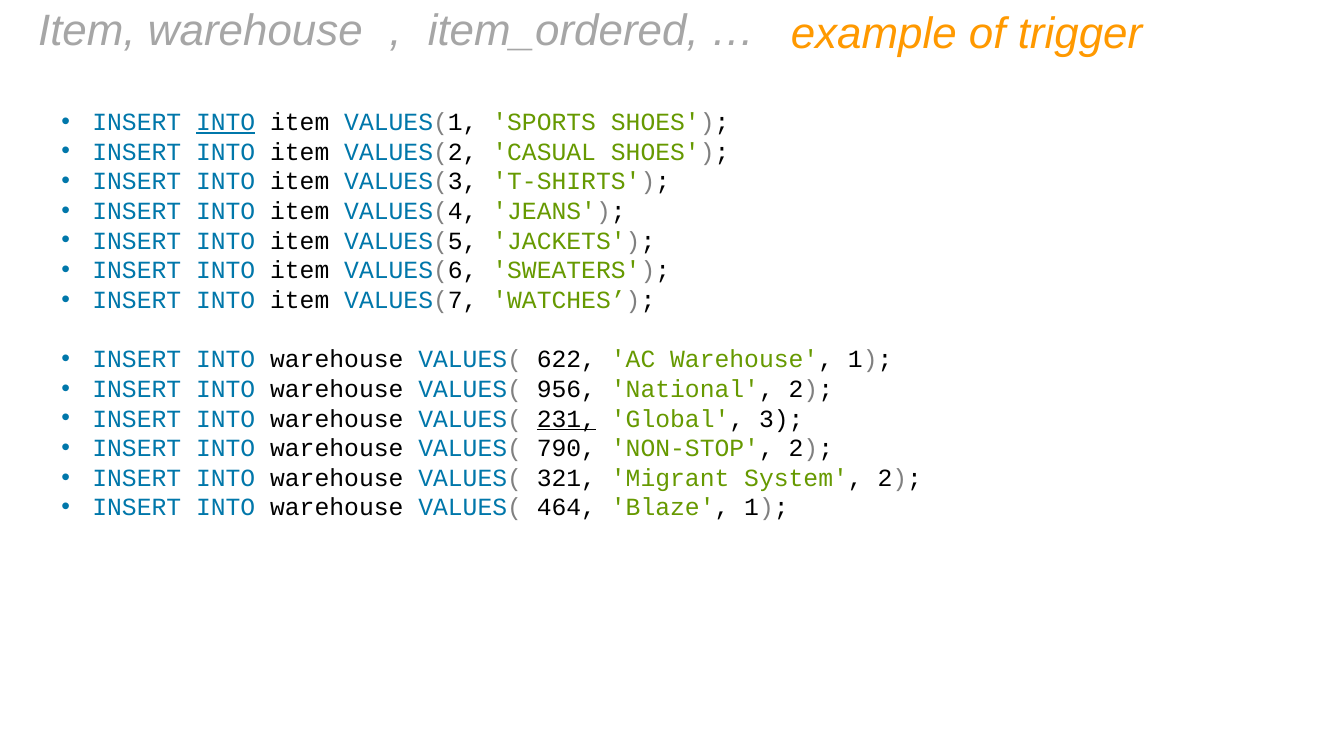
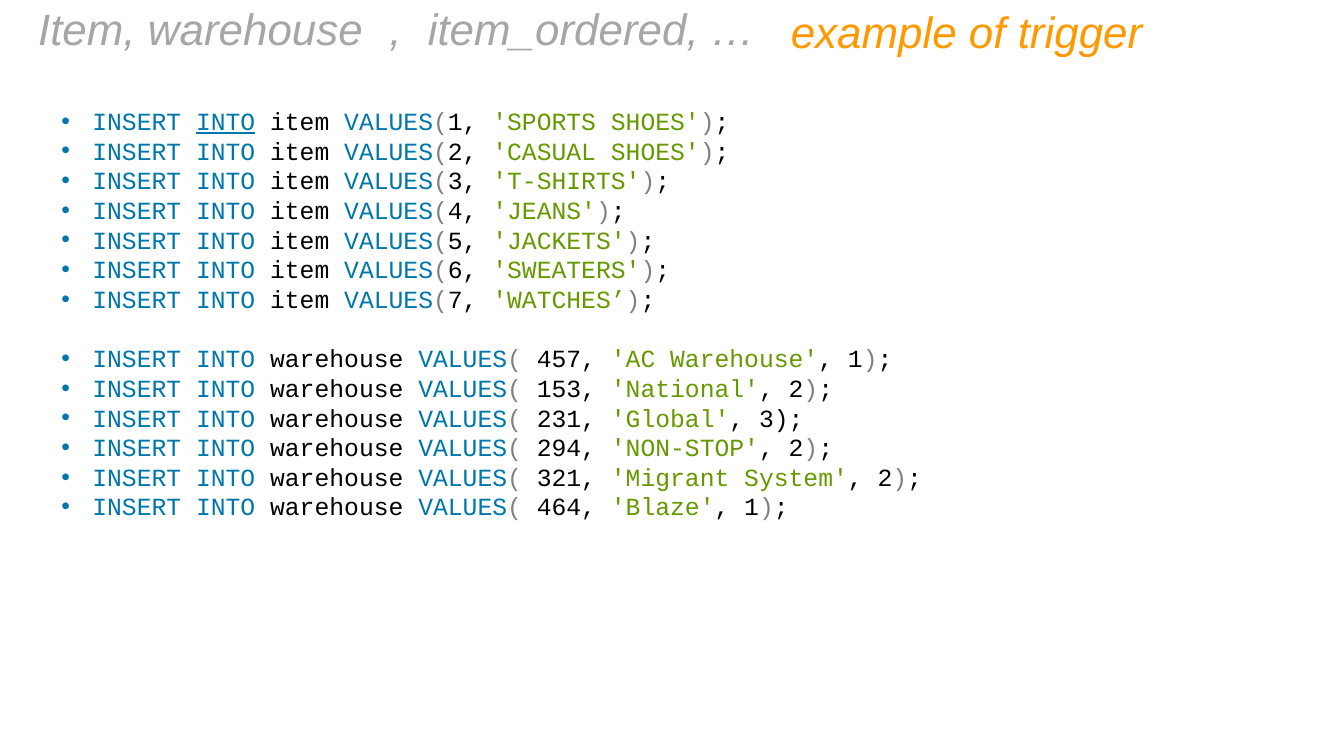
622: 622 -> 457 (566, 360)
956: 956 -> 153 (566, 389)
231 underline: present -> none (566, 419)
790: 790 -> 294 (566, 448)
